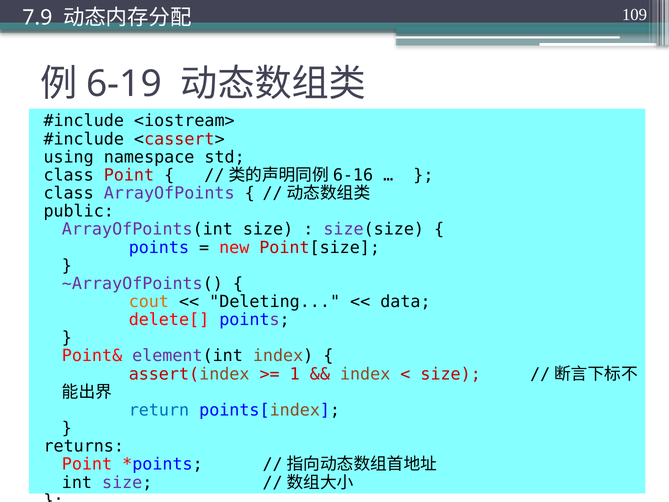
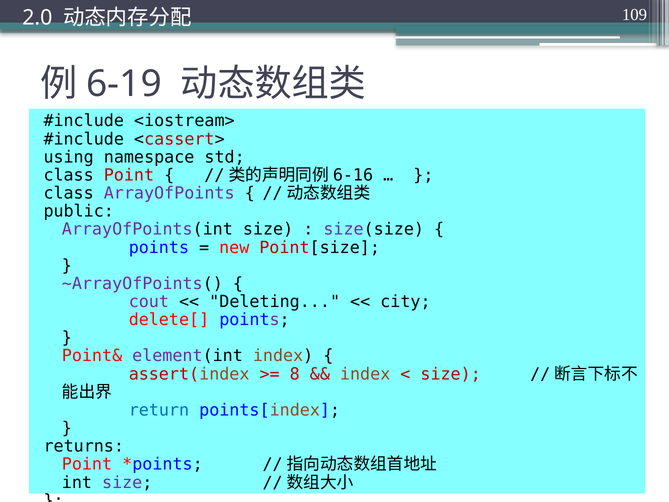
7.9: 7.9 -> 2.0 (37, 18)
cout colour: orange -> purple (149, 302)
data: data -> city (405, 302)
1: 1 -> 8 (295, 374)
